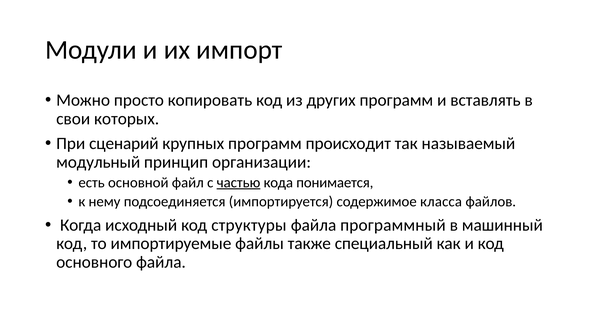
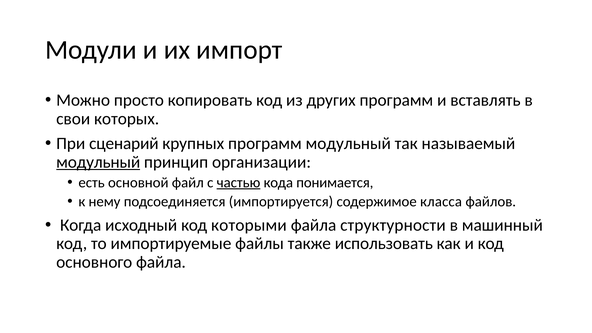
программ происходит: происходит -> модульный (348, 143)
модульный underline: none -> present (98, 162)
структуры: структуры -> которыми (249, 225)
программный: программный -> структурности (393, 225)
специальный: специальный -> использовать (384, 244)
